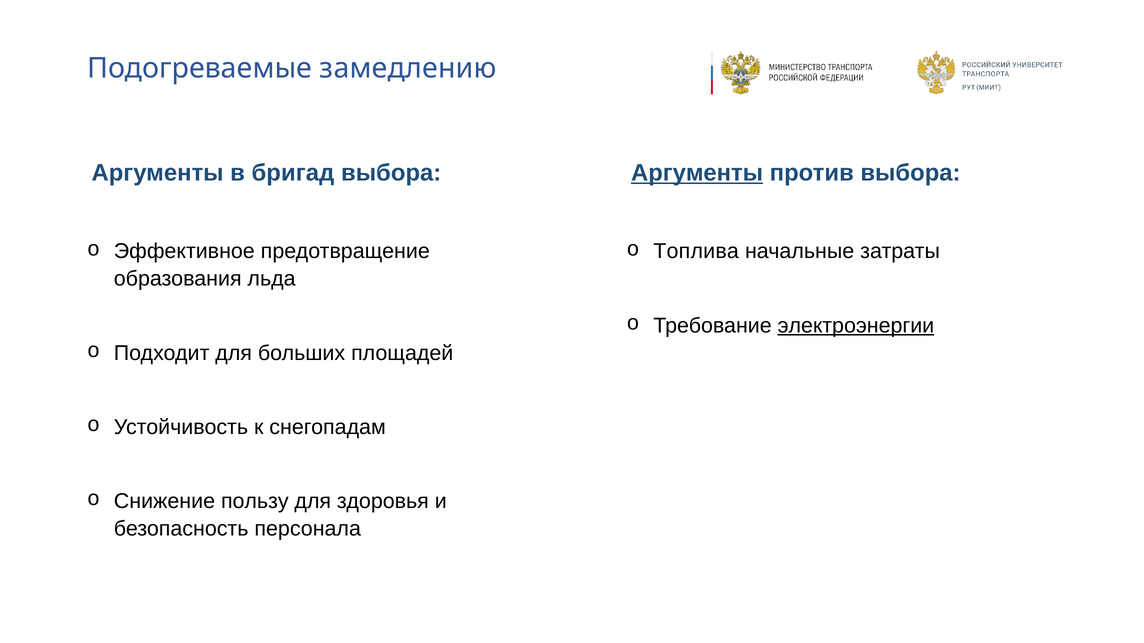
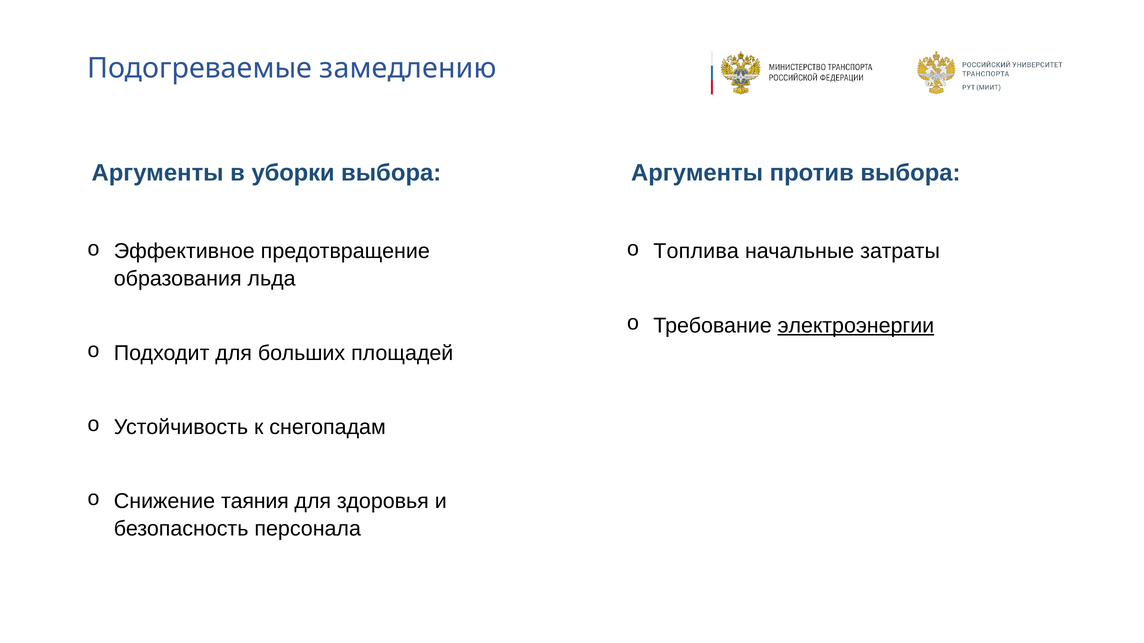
бригад: бригад -> уборки (293, 173)
Аргументы underline: present -> none (697, 173)
пользу: пользу -> таяния (255, 501)
